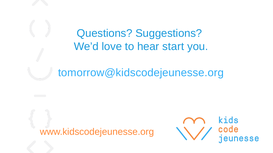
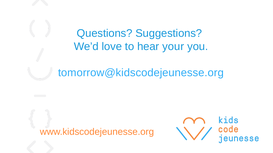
start: start -> your (173, 47)
